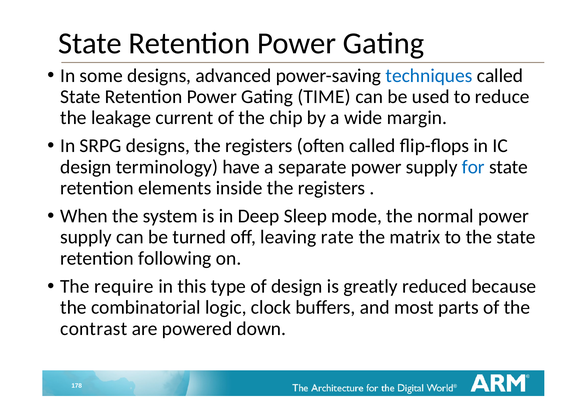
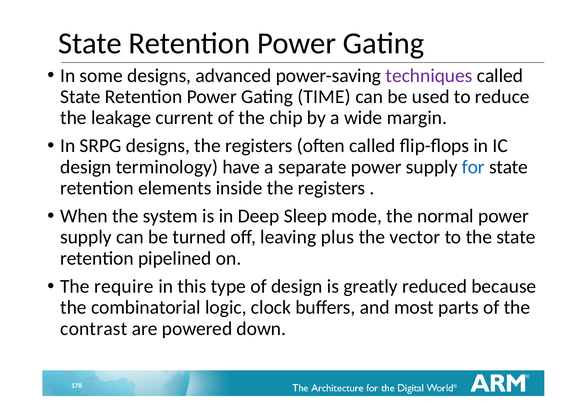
techniques colour: blue -> purple (429, 76)
rate: rate -> plus (337, 237)
matrix: matrix -> vector (415, 237)
following: following -> pipelined (175, 258)
